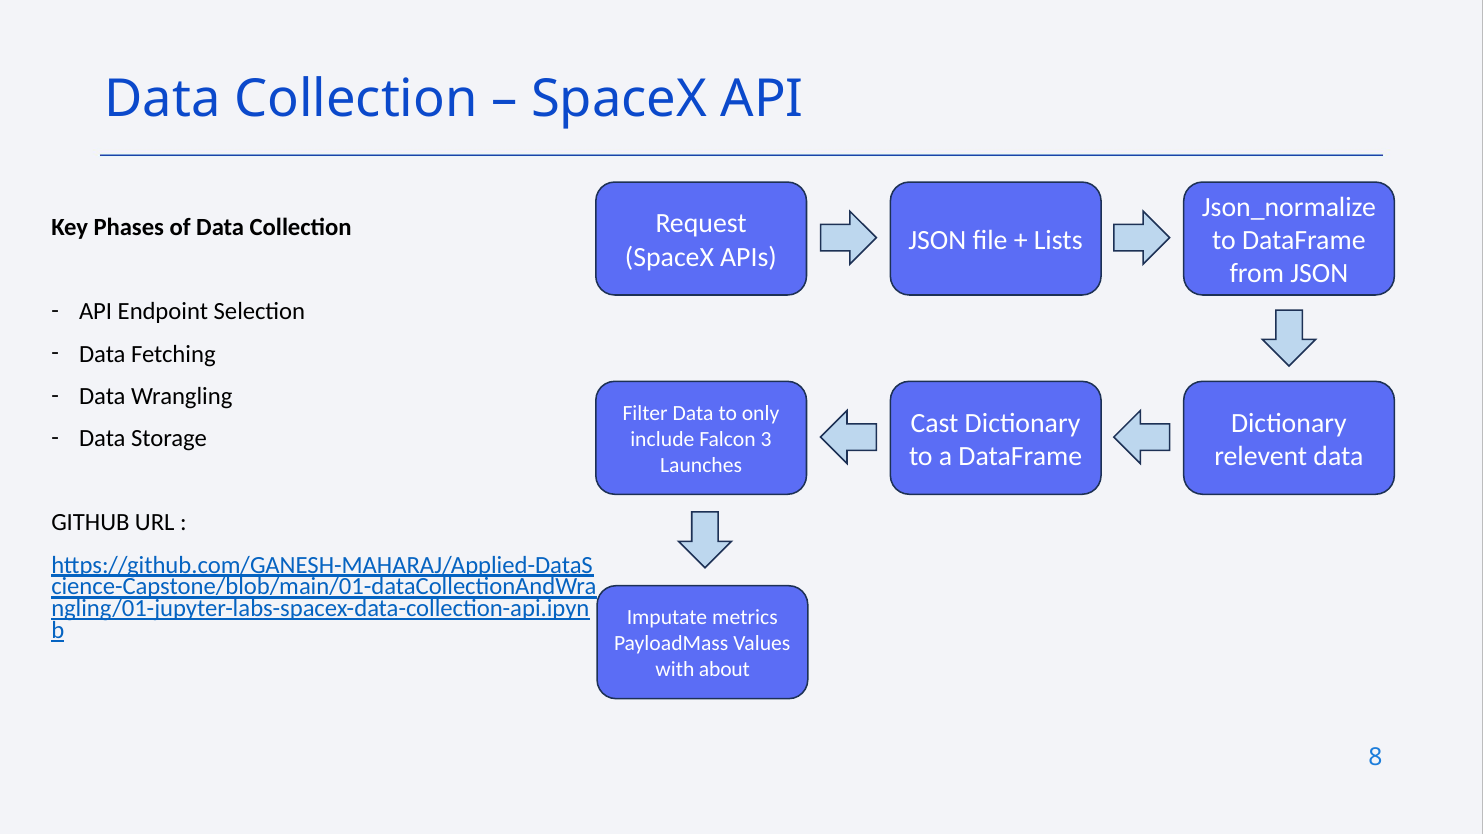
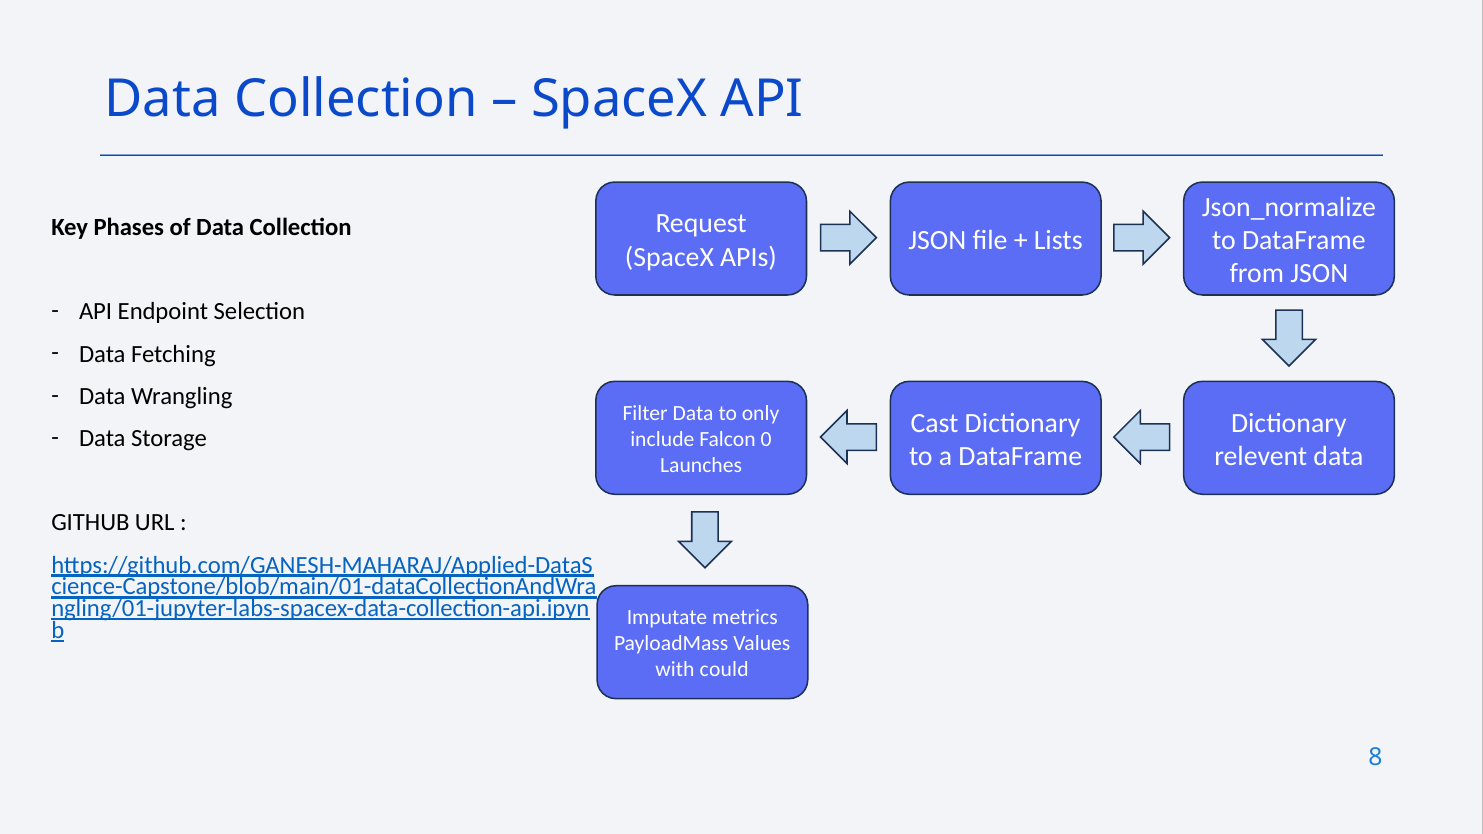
3: 3 -> 0 (766, 439)
about: about -> could (724, 670)
